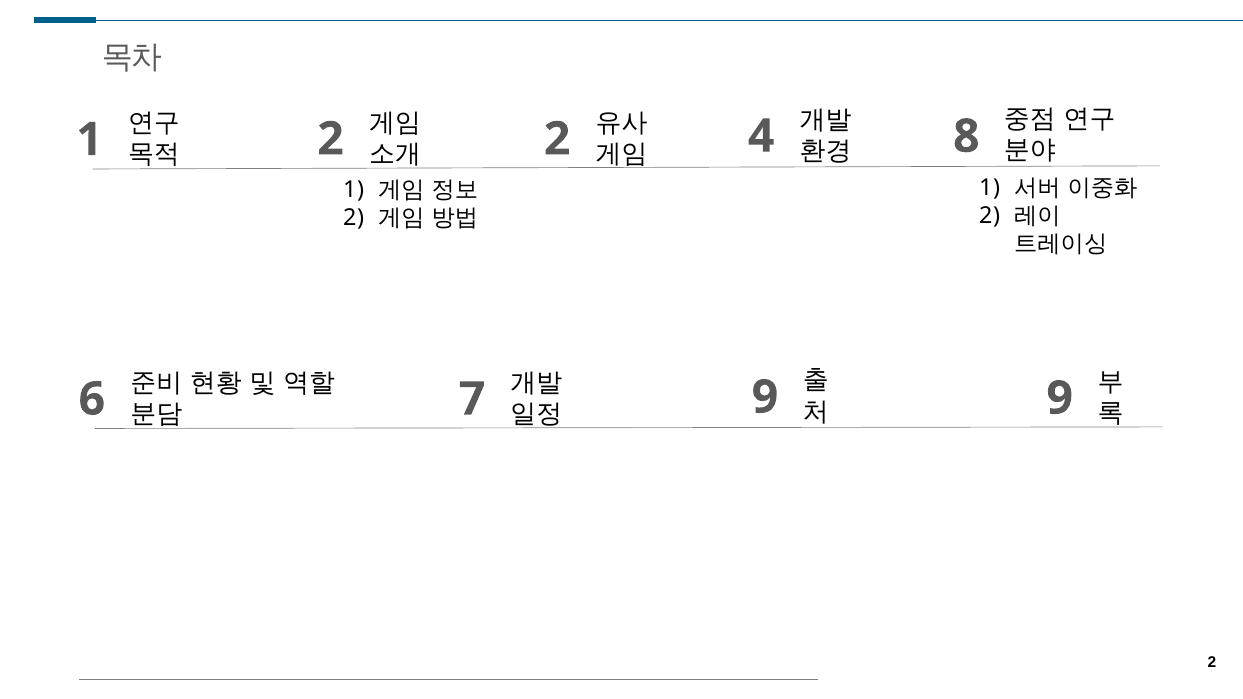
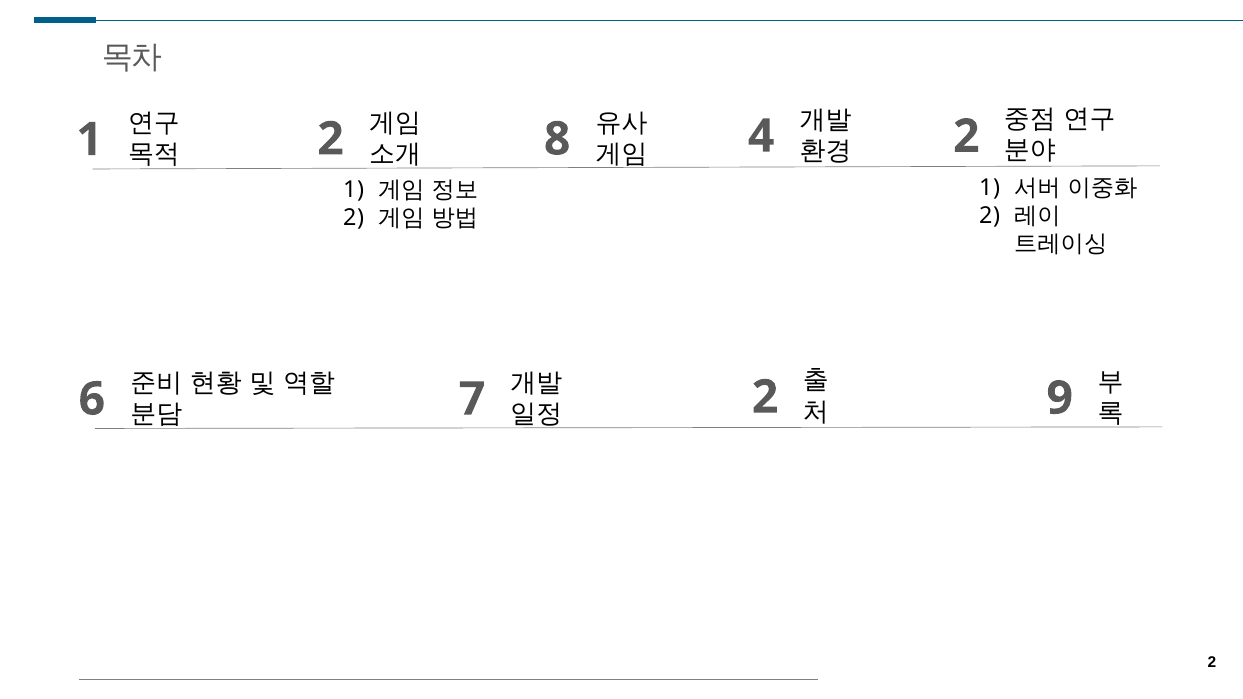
8: 8 -> 2 (966, 136)
2: 2 -> 8 (557, 139)
9: 9 -> 2 (765, 397)
